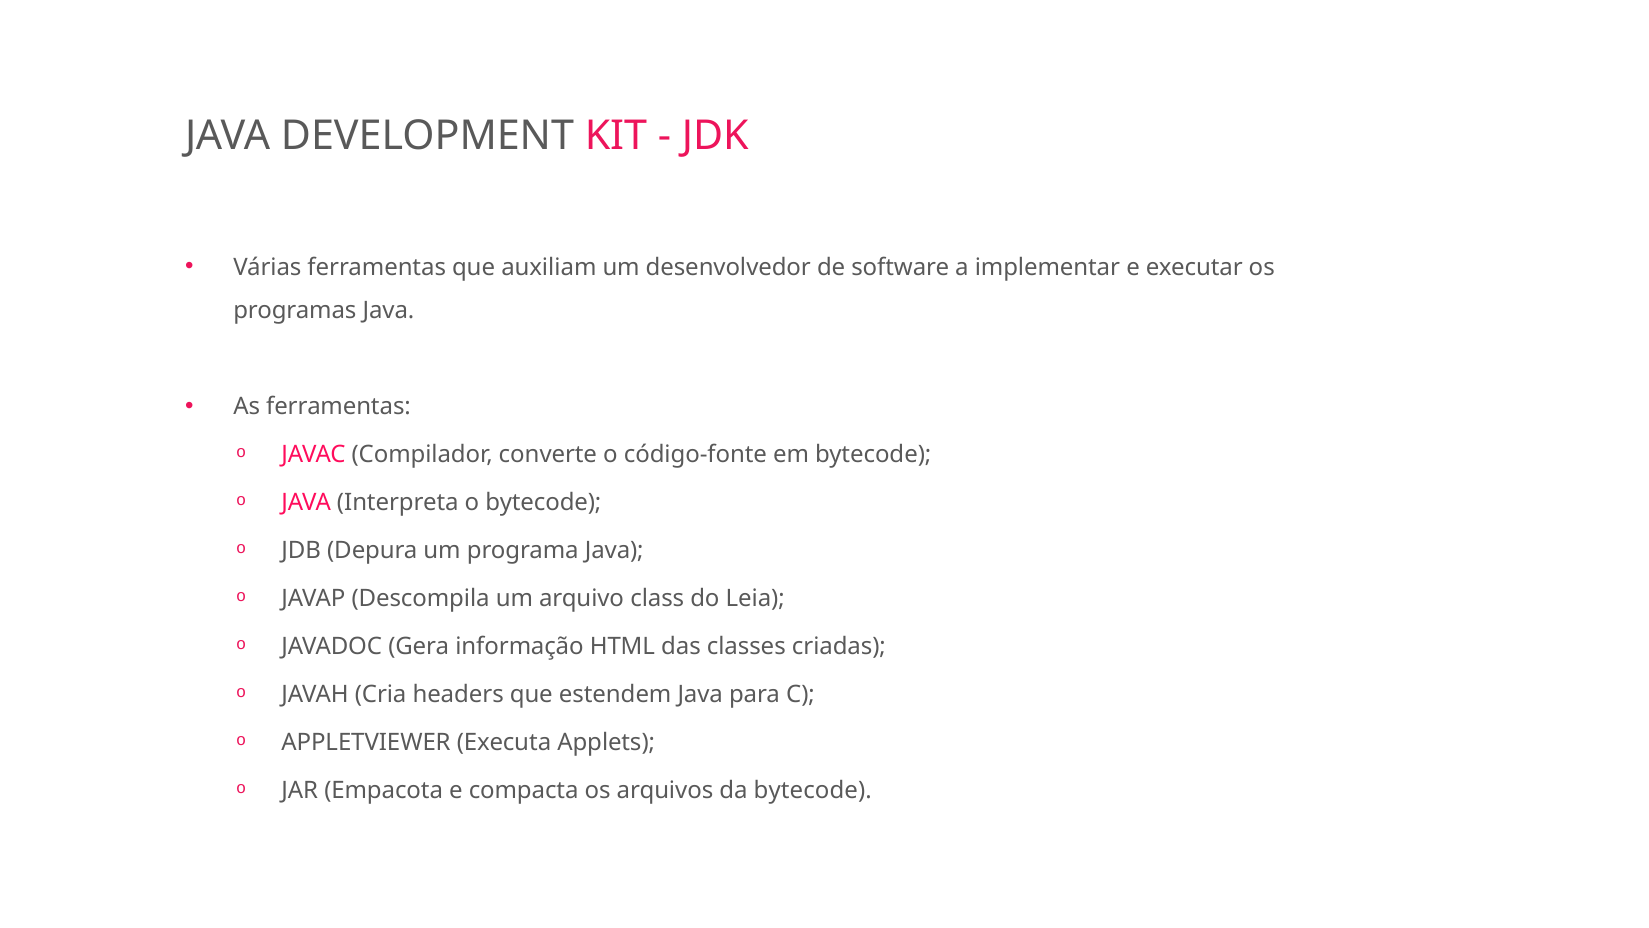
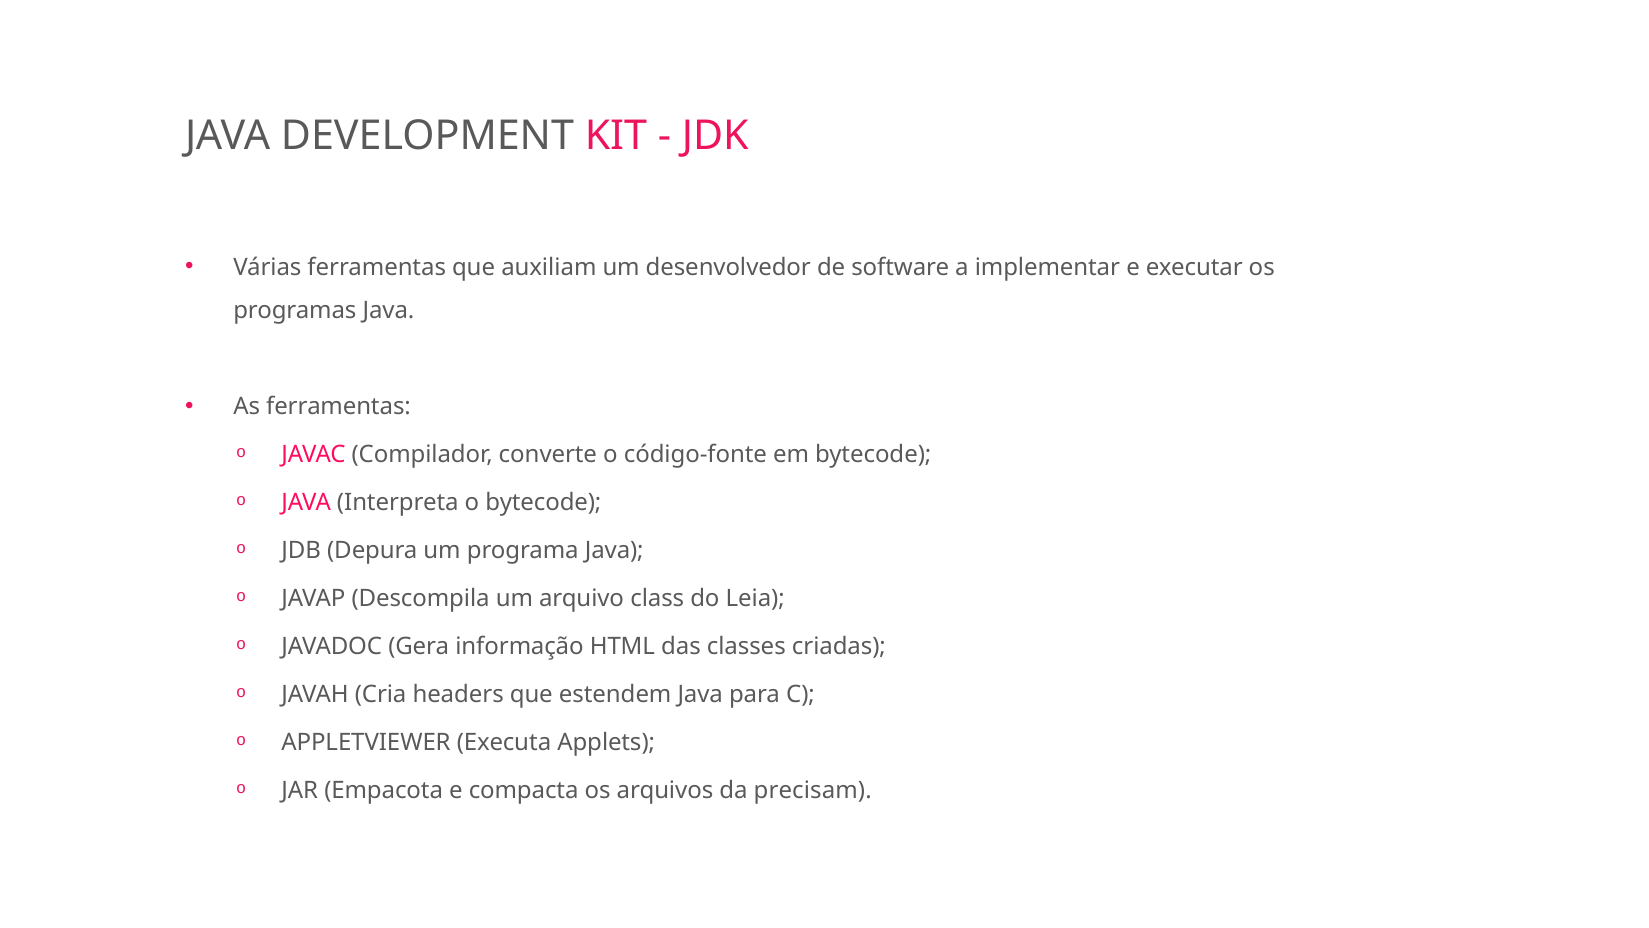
da bytecode: bytecode -> precisam (813, 791)
